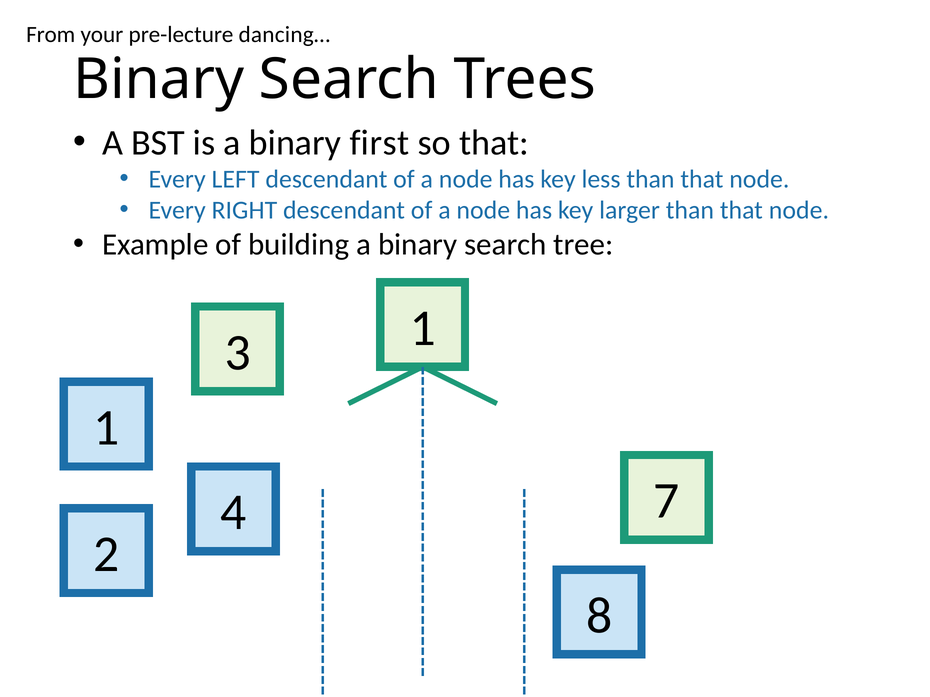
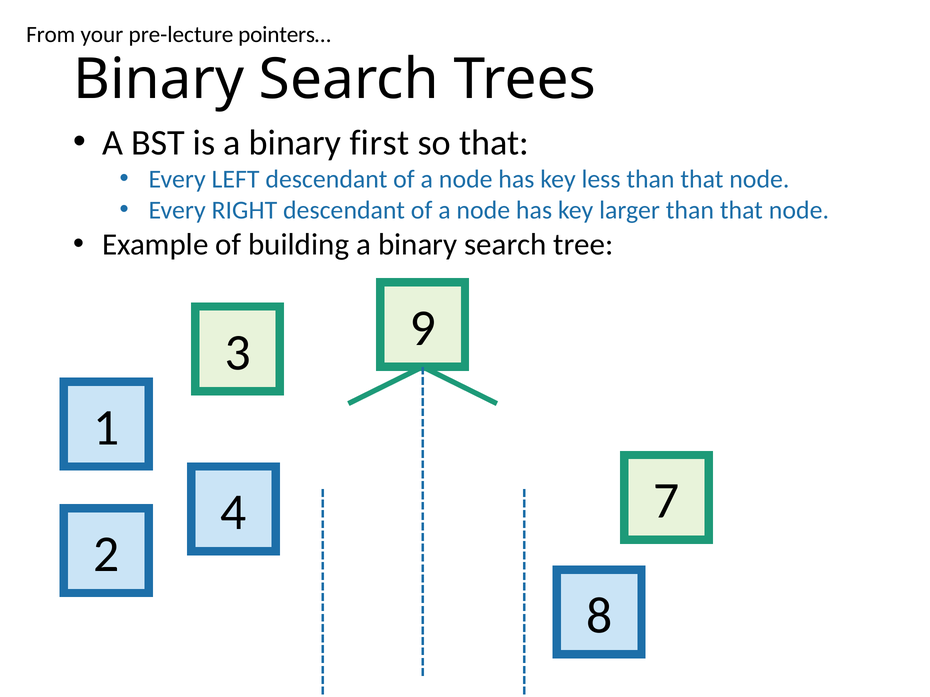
dancing…: dancing… -> pointers… (285, 34)
3 1: 1 -> 9 (423, 328)
